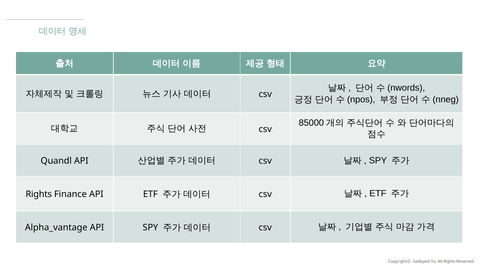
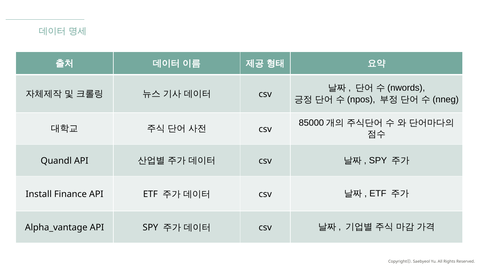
Rights: Rights -> Install (39, 194)
